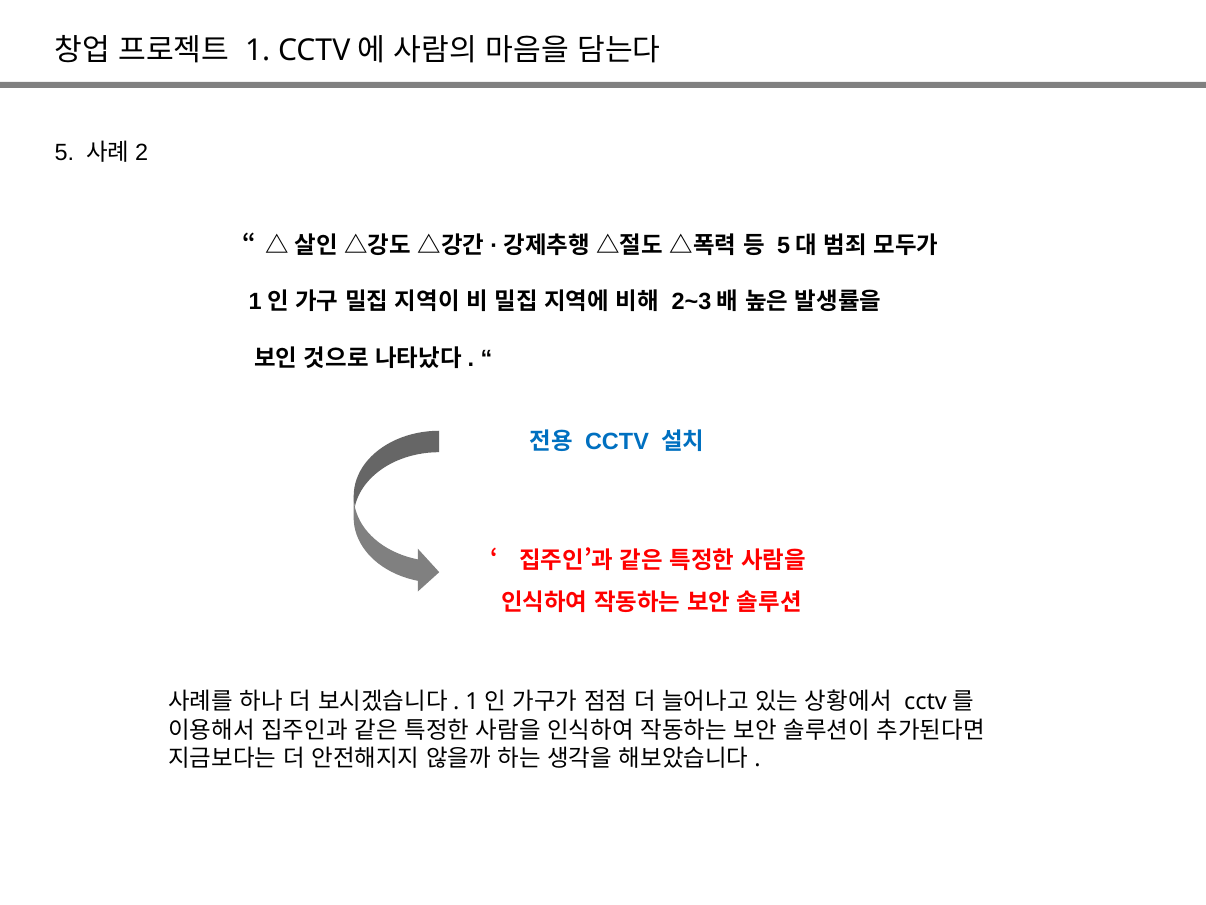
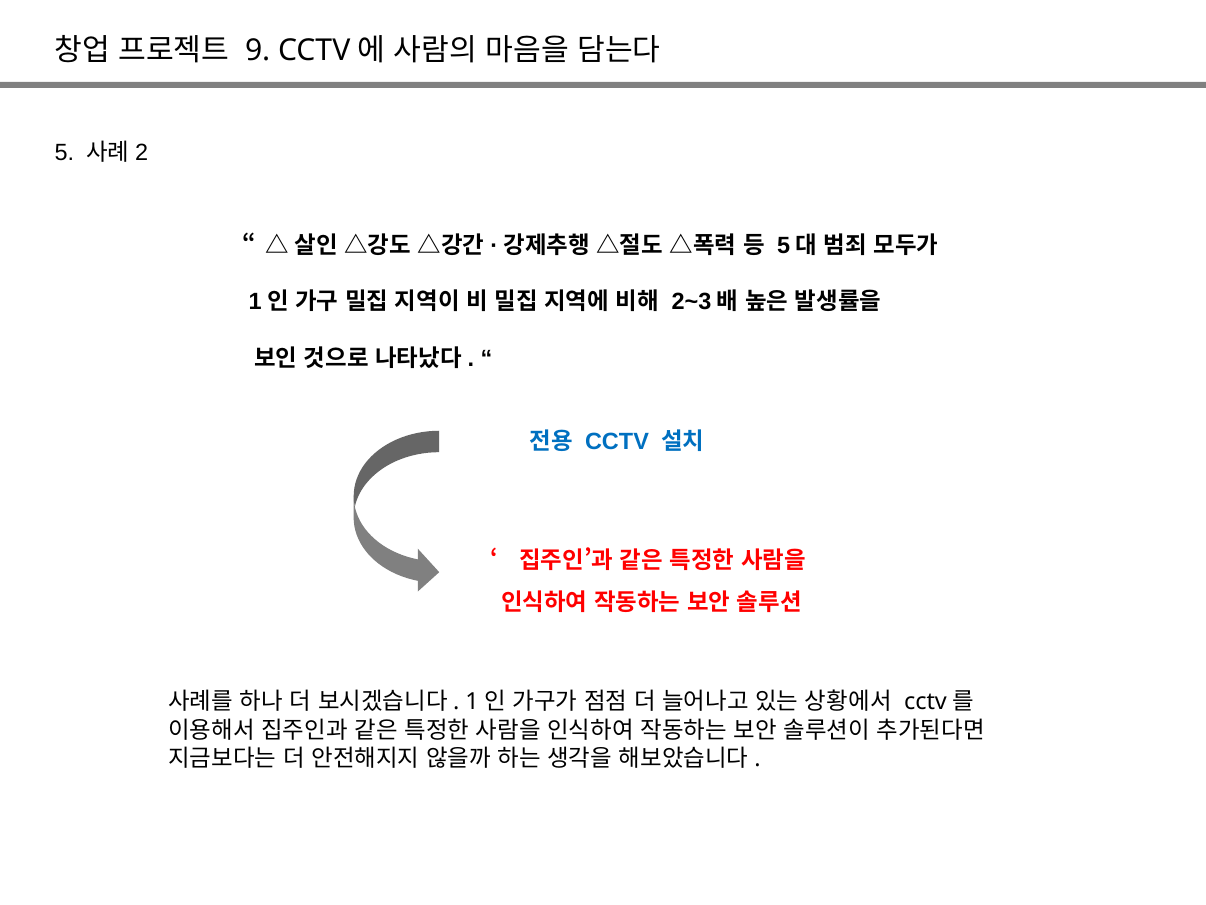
1: 1 -> 9 (258, 50)
